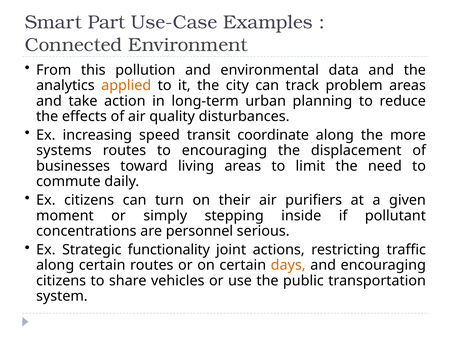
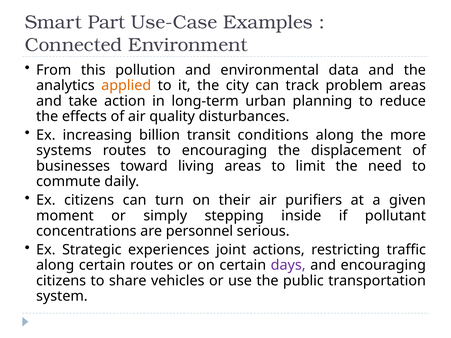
speed: speed -> billion (160, 135)
coordinate: coordinate -> conditions (273, 135)
functionality: functionality -> experiences (169, 250)
days colour: orange -> purple (288, 265)
